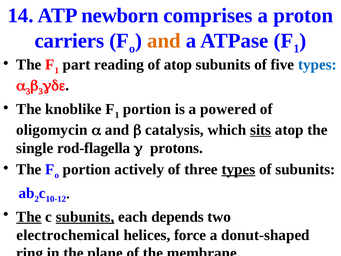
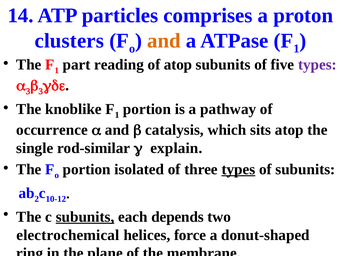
newborn: newborn -> particles (120, 16)
carriers: carriers -> clusters (69, 41)
types colour: blue -> purple (317, 65)
powered: powered -> pathway (228, 109)
oligomycin: oligomycin -> occurrence (52, 130)
sits underline: present -> none (261, 130)
rod-flagella: rod-flagella -> rod-similar (94, 148)
protons: protons -> explain (176, 148)
actively: actively -> isolated (139, 169)
The underline: present -> none (29, 217)
